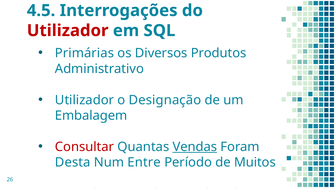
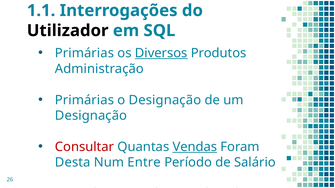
4.5: 4.5 -> 1.1 (41, 11)
Utilizador colour: red -> black (68, 31)
Diversos underline: none -> present (161, 53)
Administrativo: Administrativo -> Administração (99, 69)
Utilizador: Utilizador -> Primárias (84, 100)
Embalagem: Embalagem -> Designação (91, 116)
Muitos: Muitos -> Salário (255, 163)
